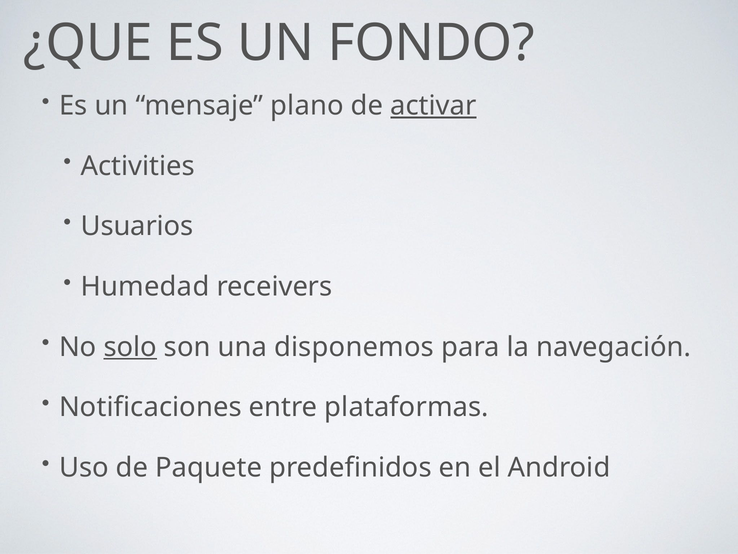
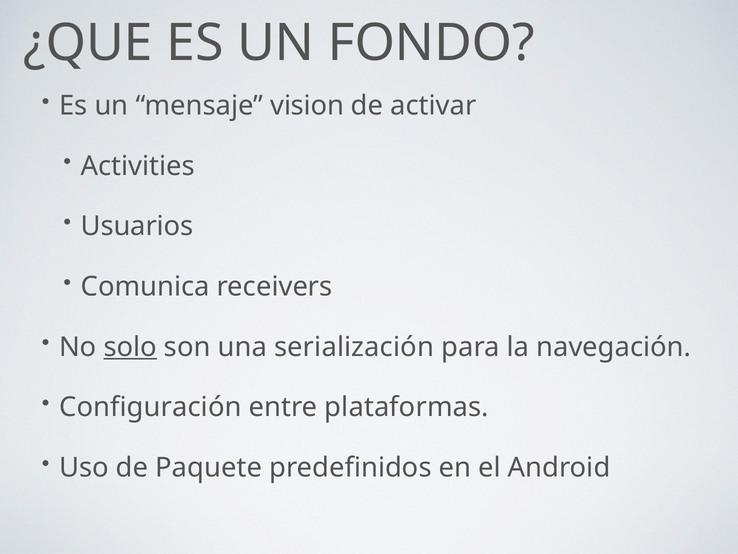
plano: plano -> vision (307, 106)
activar underline: present -> none (433, 106)
Humedad: Humedad -> Comunica (145, 286)
disponemos: disponemos -> serialización (354, 347)
Notificaciones: Notificaciones -> Configuración (150, 407)
